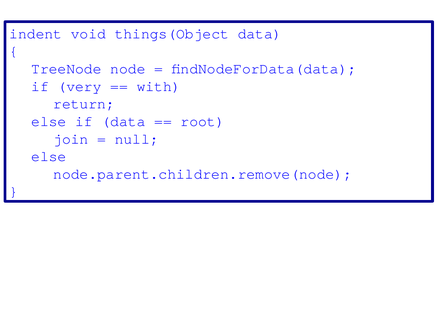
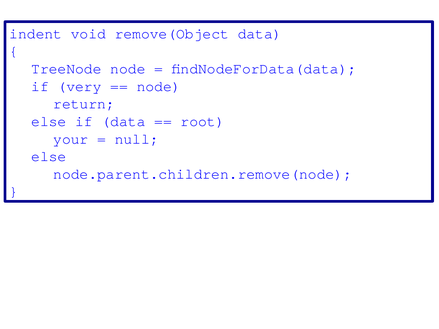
things(Object: things(Object -> remove(Object (172, 34)
with: with -> node (159, 86)
join: join -> your (71, 139)
